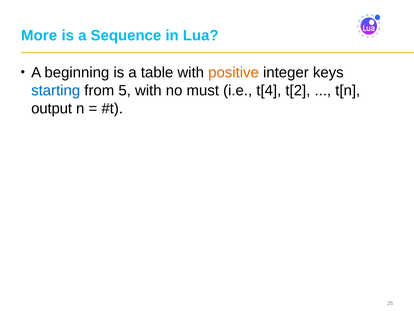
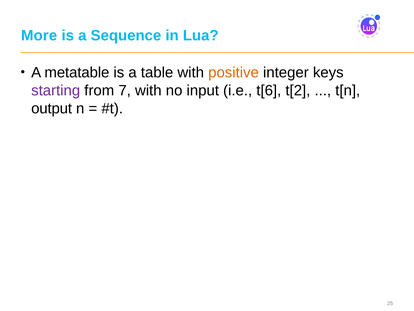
beginning: beginning -> metatable (77, 73)
starting colour: blue -> purple (56, 90)
5: 5 -> 7 (125, 90)
must: must -> input (203, 90)
t[4: t[4 -> t[6 (269, 90)
